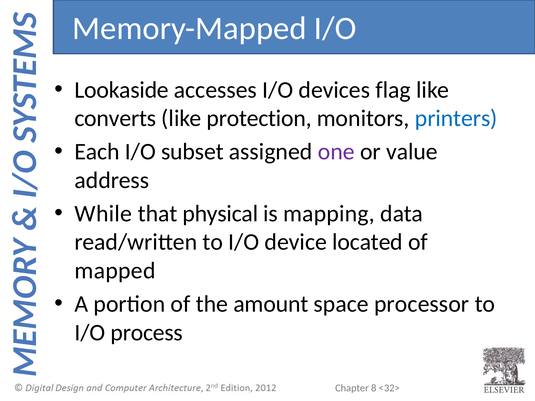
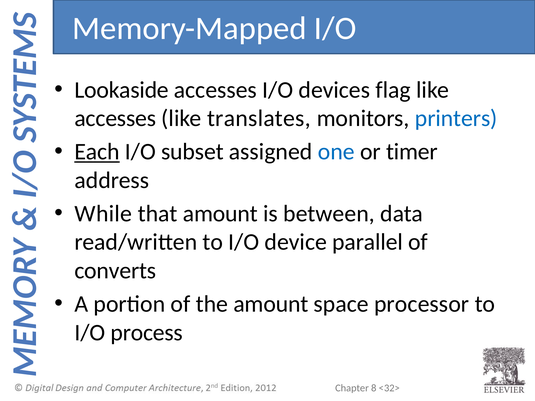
converts: converts -> accesses (115, 119)
protection: protection -> translates (259, 119)
Each underline: none -> present (97, 152)
one colour: purple -> blue (336, 152)
value: value -> timer (412, 152)
that physical: physical -> amount (220, 214)
mapping: mapping -> between (329, 214)
located: located -> parallel (368, 242)
mapped: mapped -> converts (115, 271)
